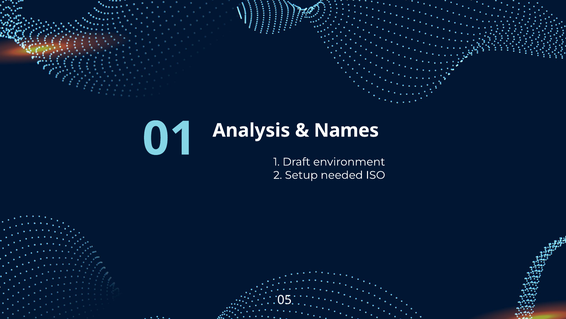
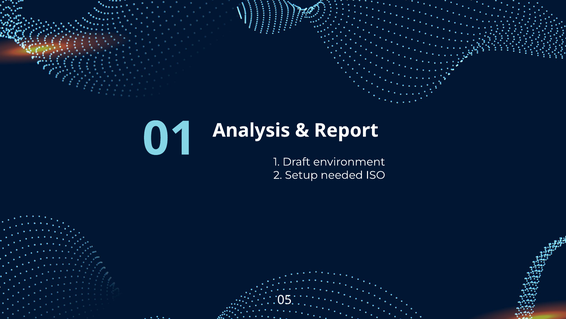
Names: Names -> Report (346, 130)
